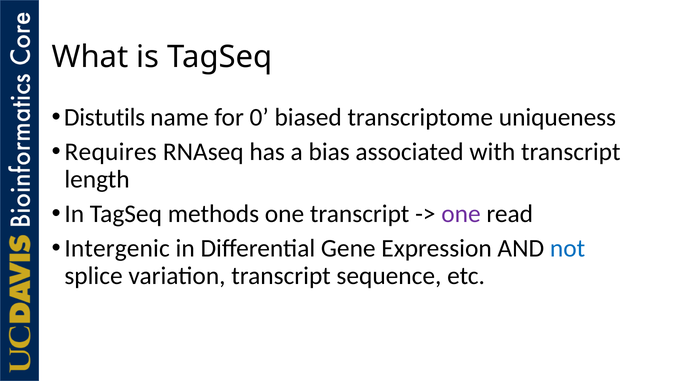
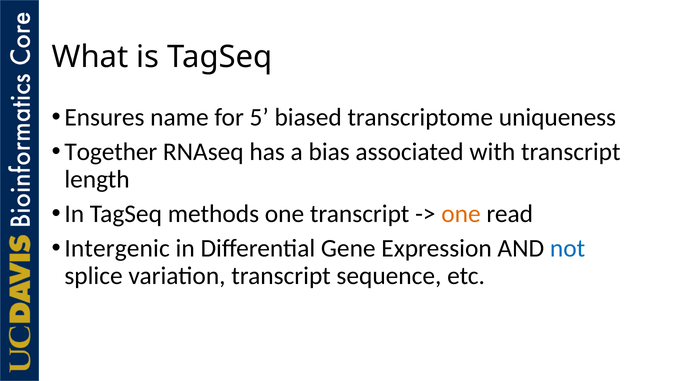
Distutils: Distutils -> Ensures (104, 118)
0: 0 -> 5 (259, 118)
Requires: Requires -> Together (111, 152)
one colour: purple -> orange (461, 214)
